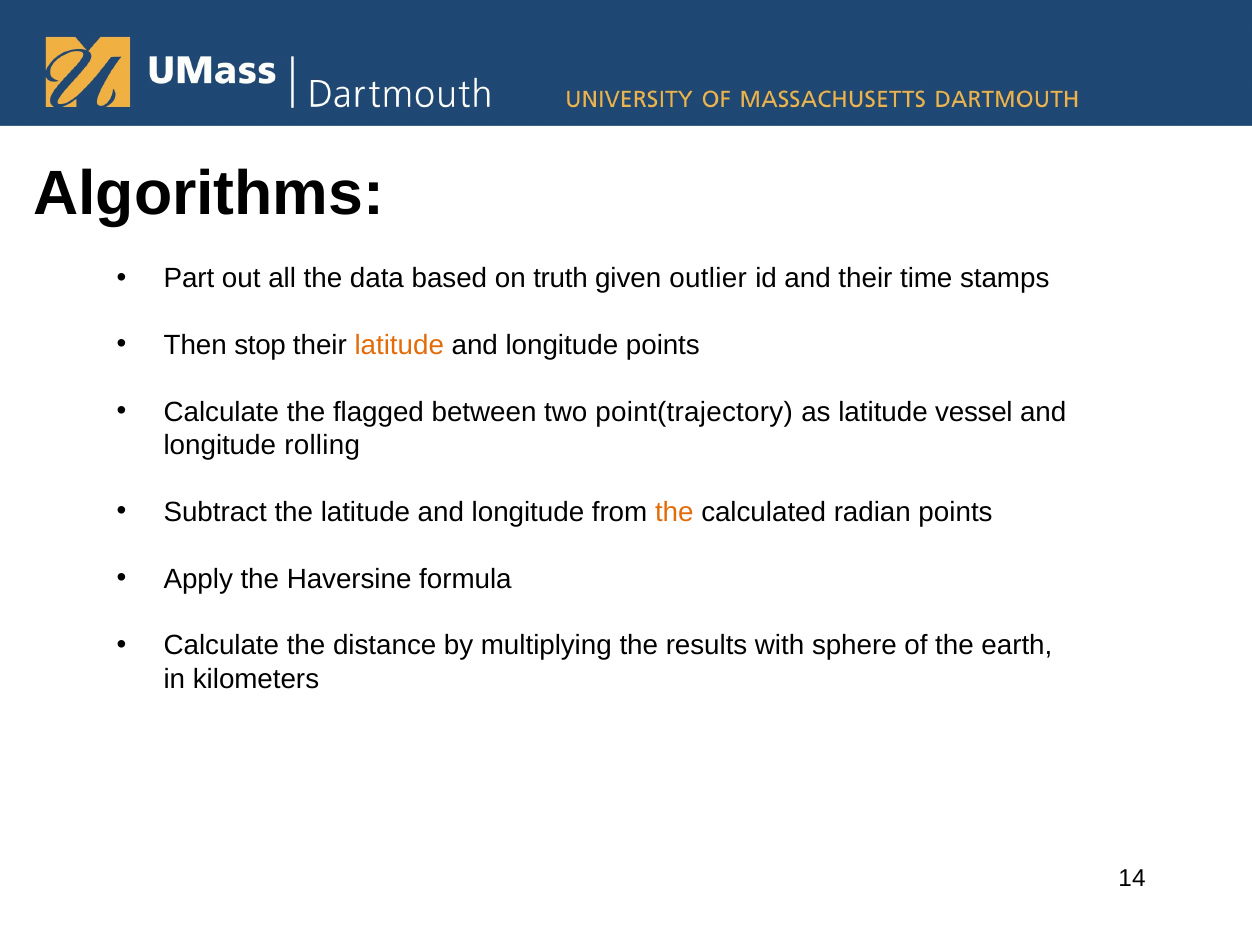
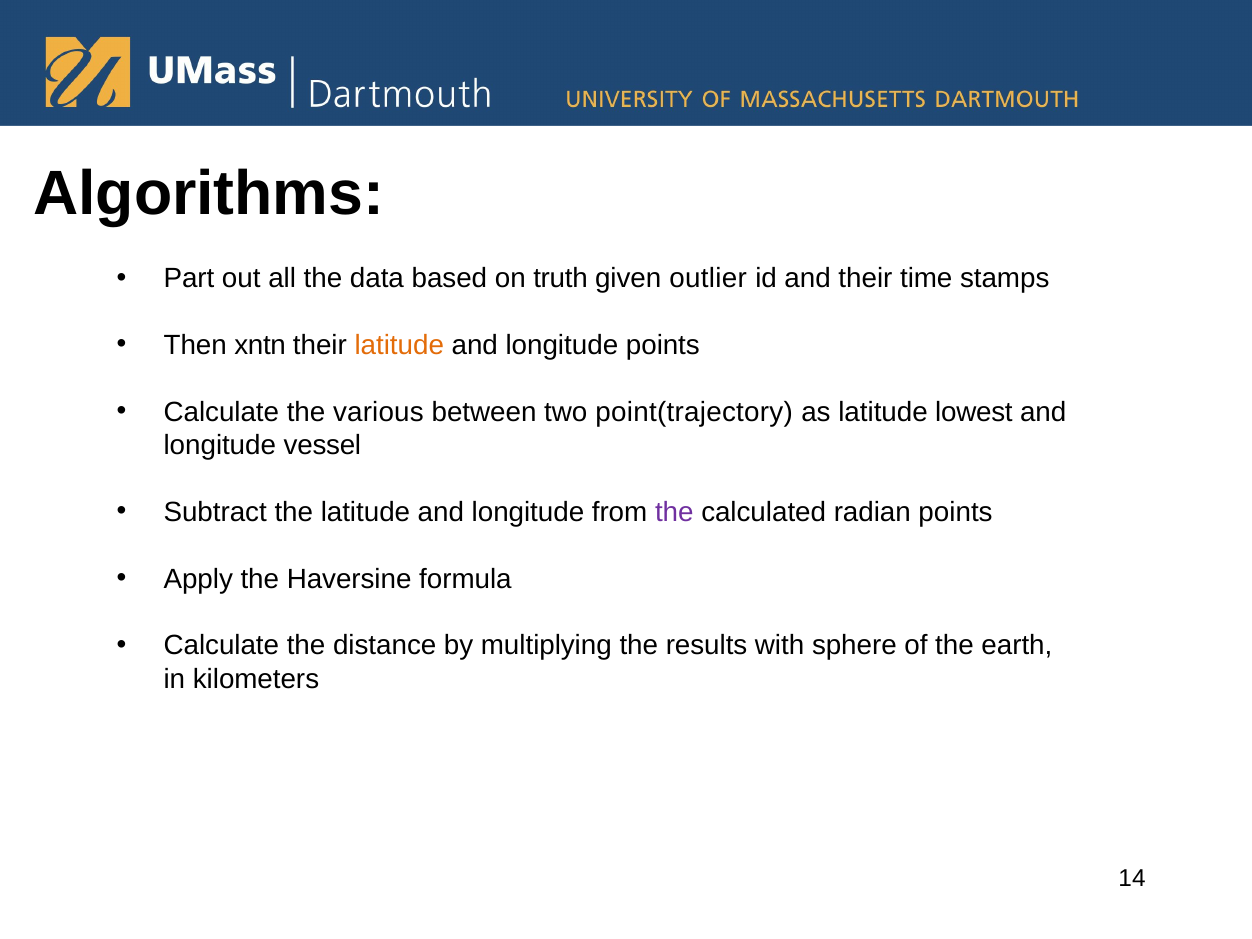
stop: stop -> xntn (260, 345)
flagged: flagged -> various (378, 412)
vessel: vessel -> lowest (974, 412)
rolling: rolling -> vessel (322, 445)
the colour: orange -> purple (674, 512)
